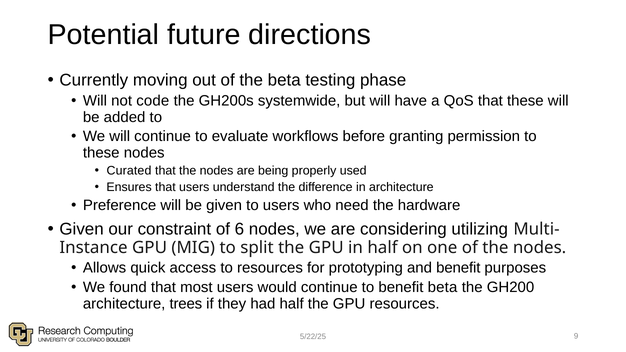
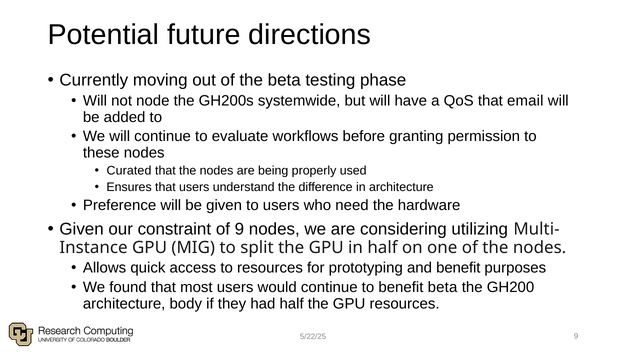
code: code -> node (153, 101)
that these: these -> email (525, 101)
of 6: 6 -> 9 (239, 229)
trees: trees -> body (186, 304)
